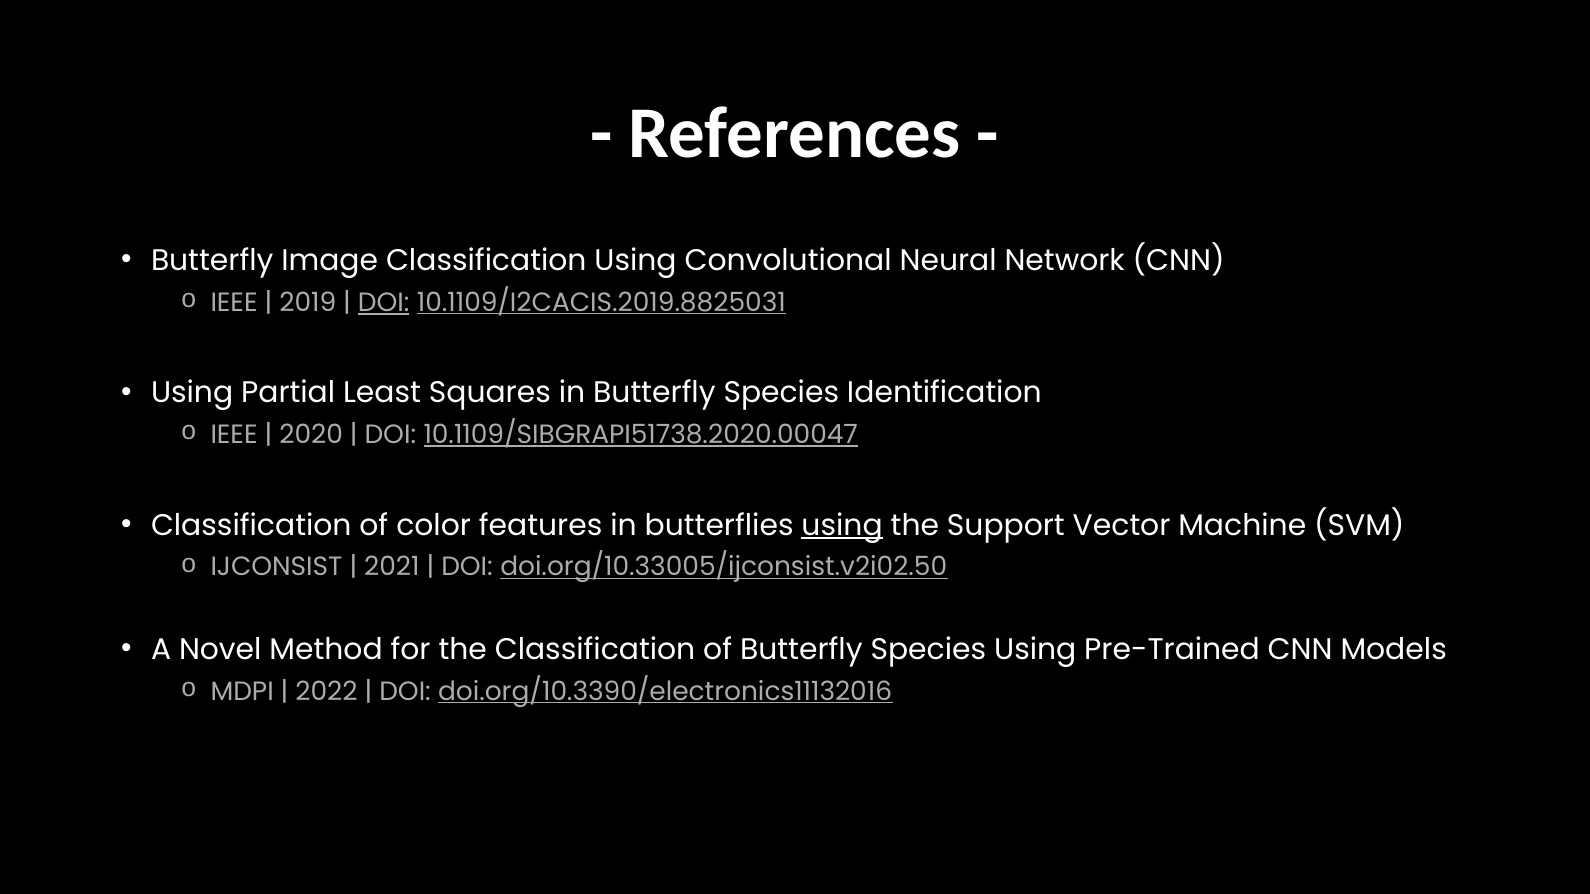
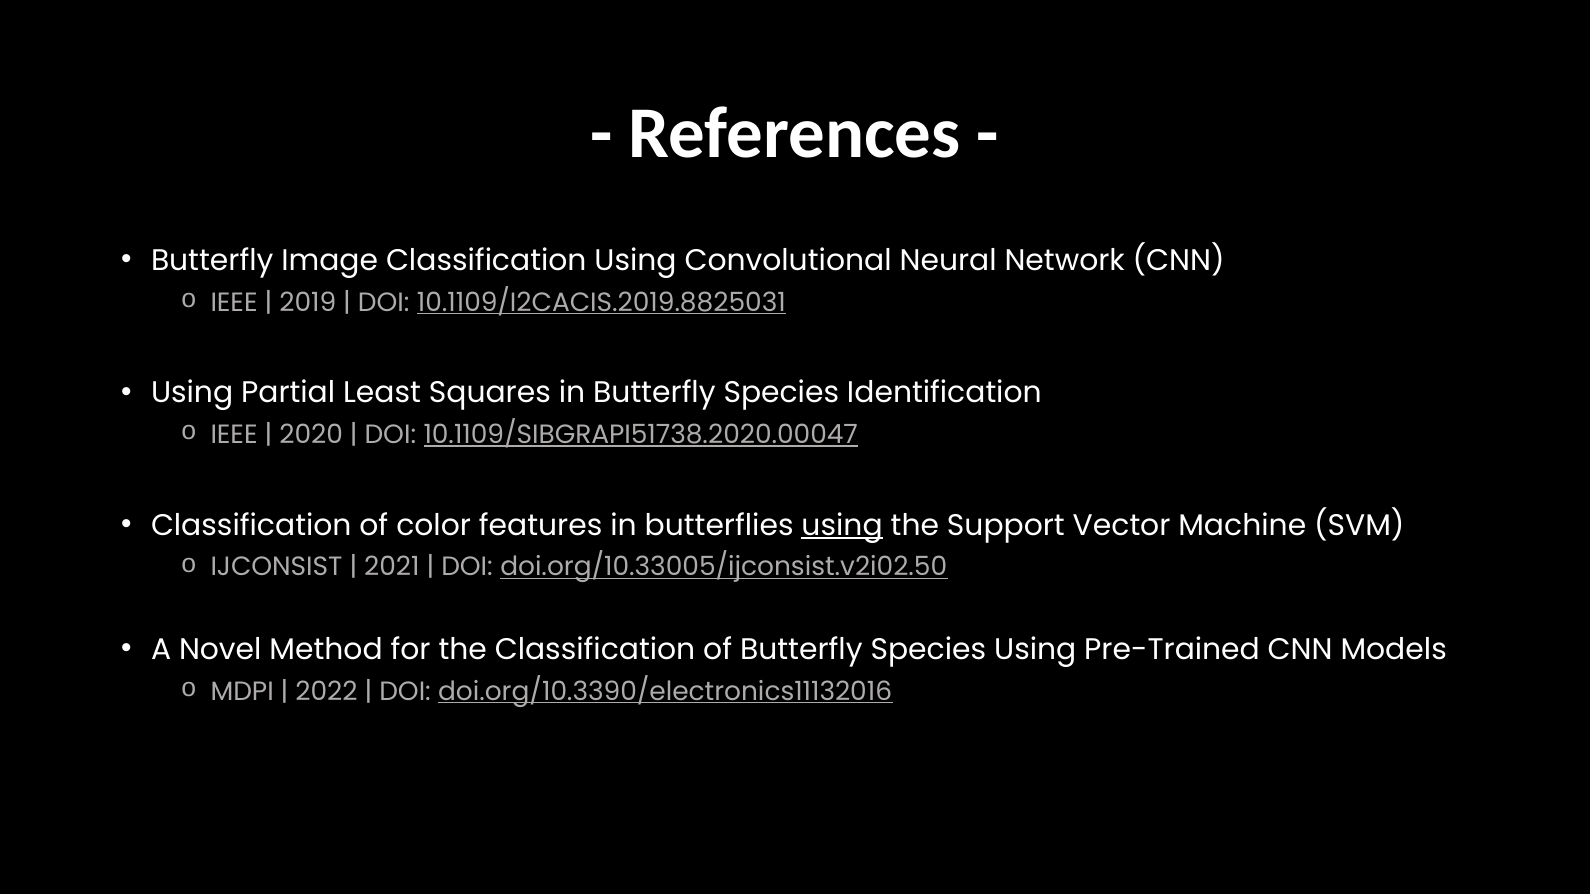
DOI underline: present -> none (384, 302)
